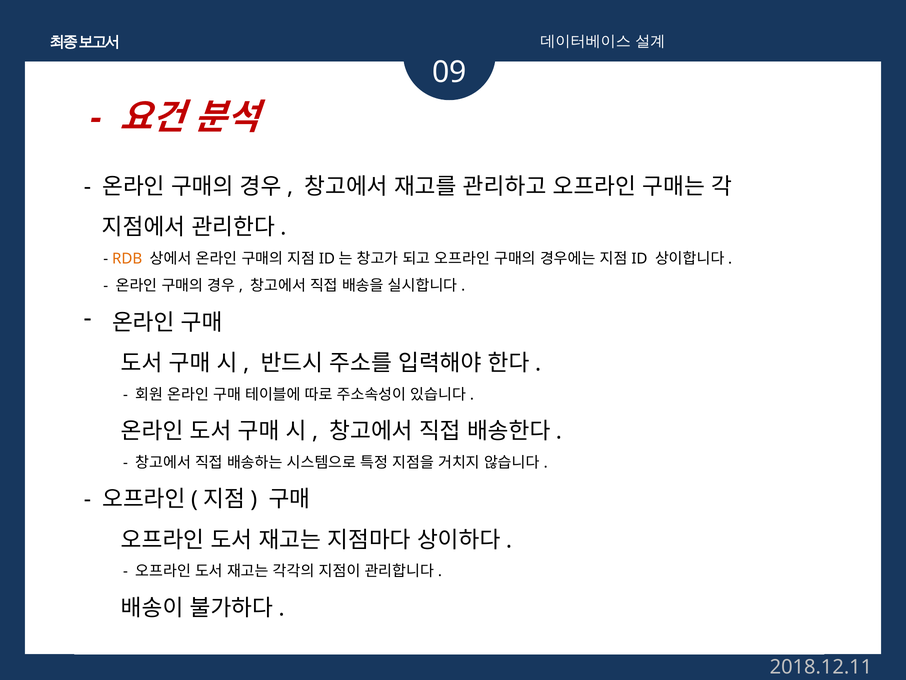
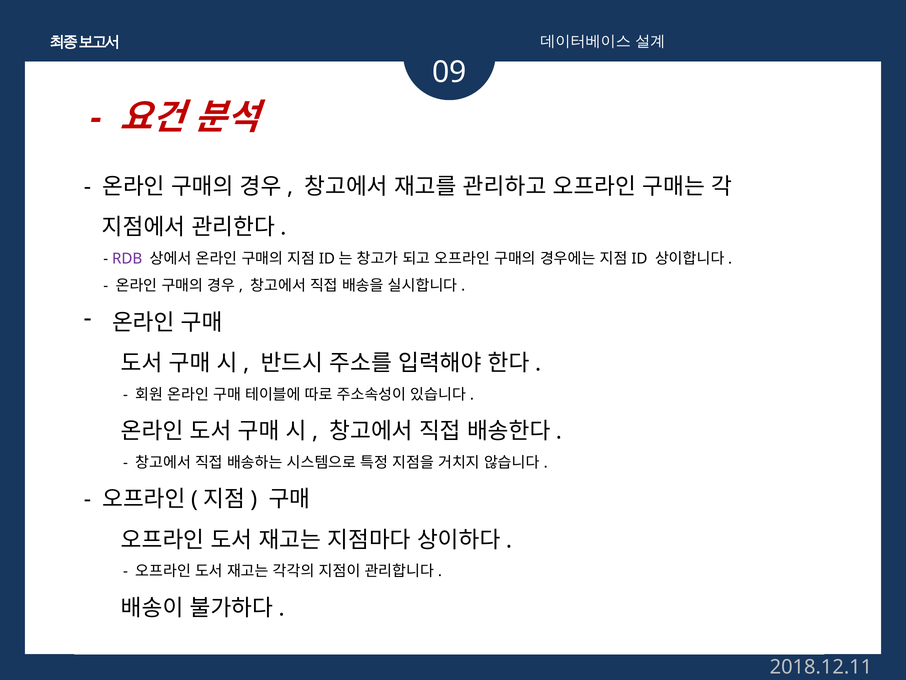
RDB colour: orange -> purple (127, 258)
